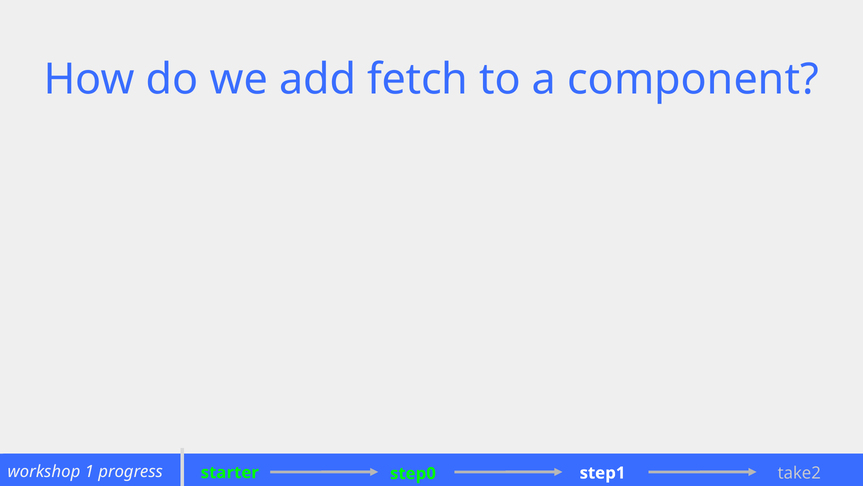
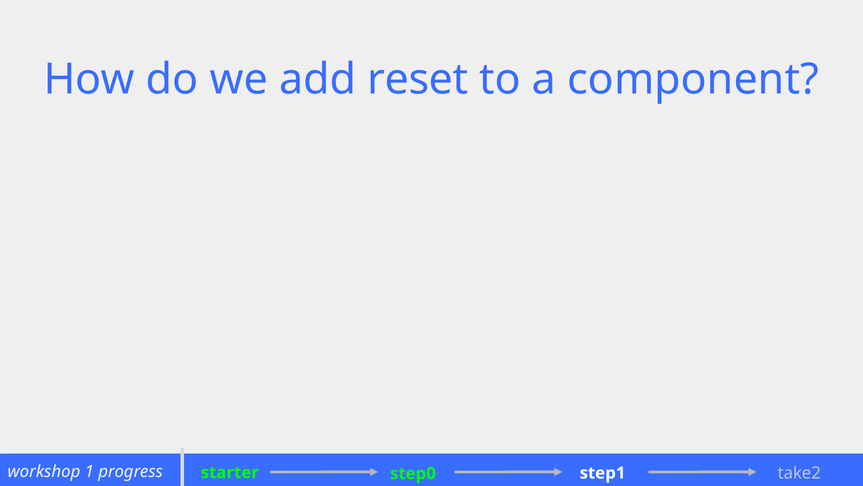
fetch: fetch -> reset (418, 80)
